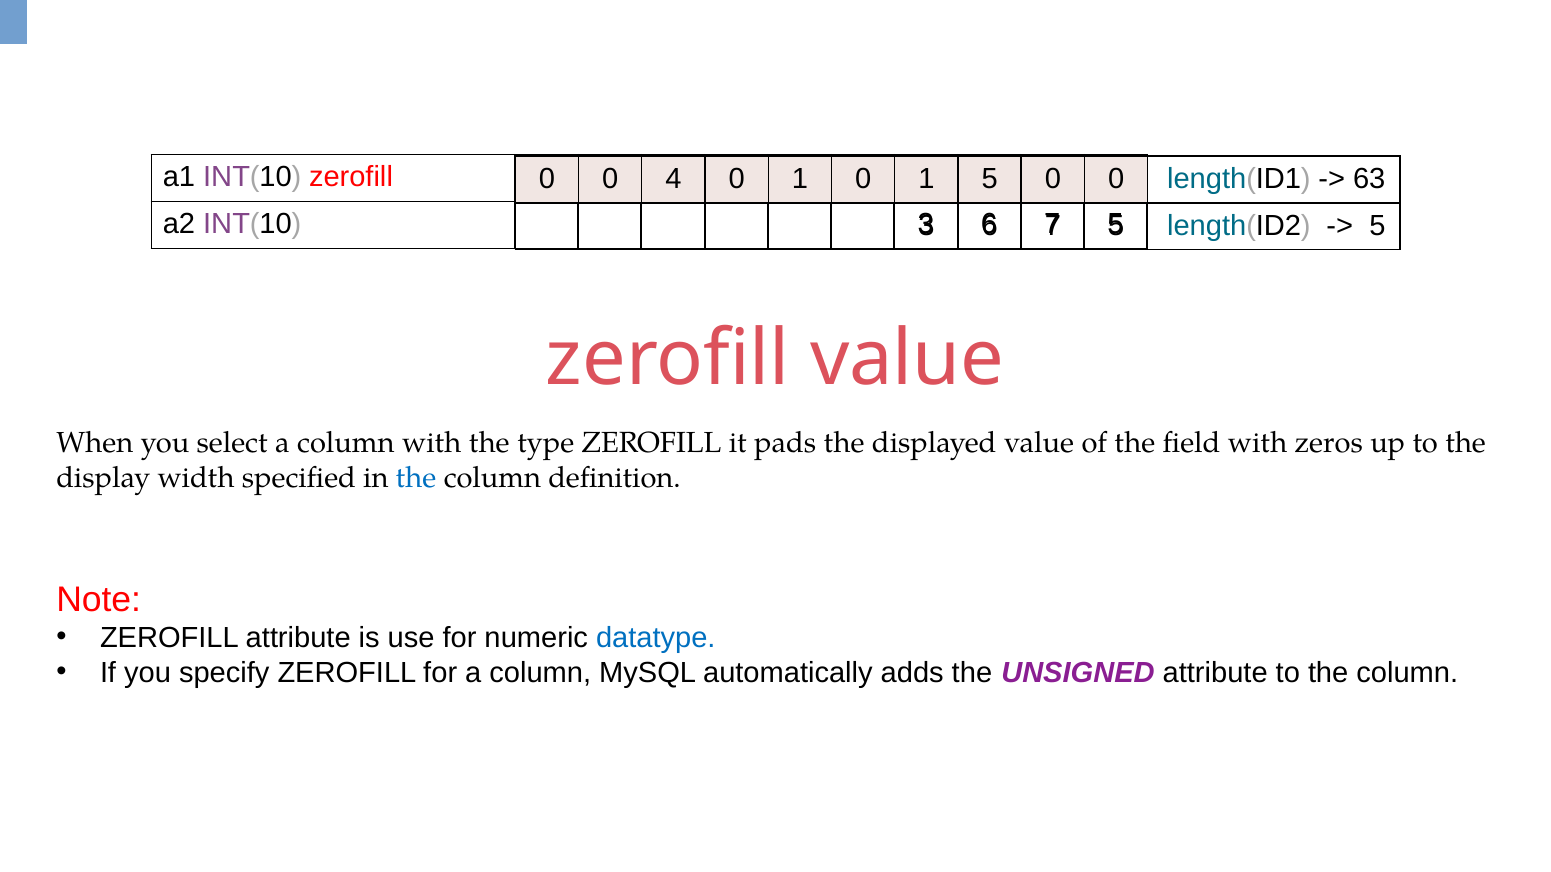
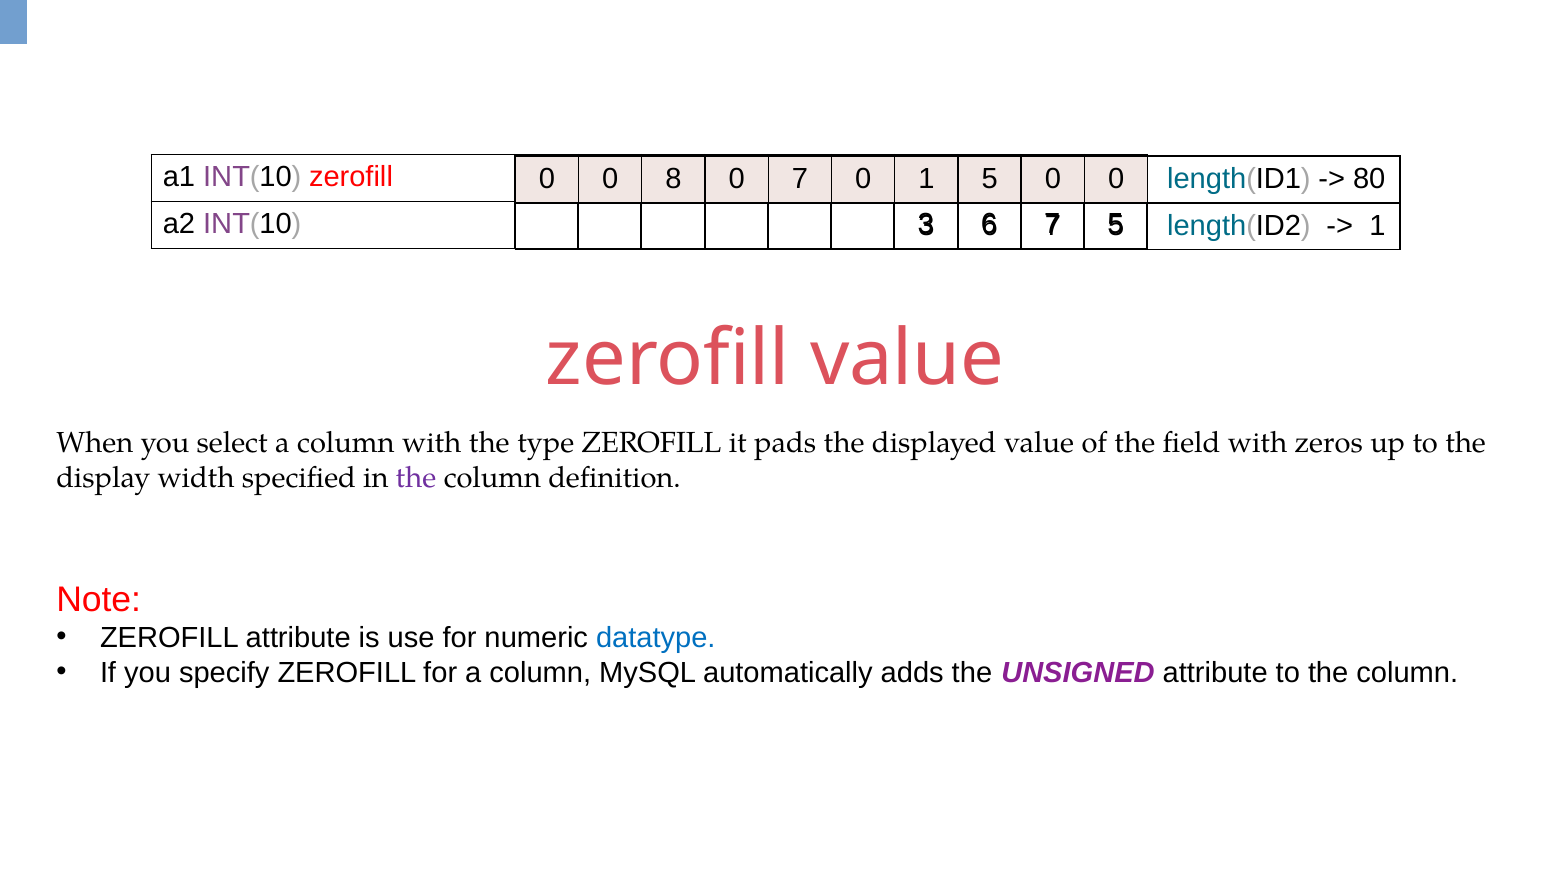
4: 4 -> 8 (673, 179)
1: 1 -> 7 (800, 179)
63: 63 -> 80 (1369, 179)
5: 5 -> 1 (1377, 226)
the colour: blue -> purple (416, 478)
